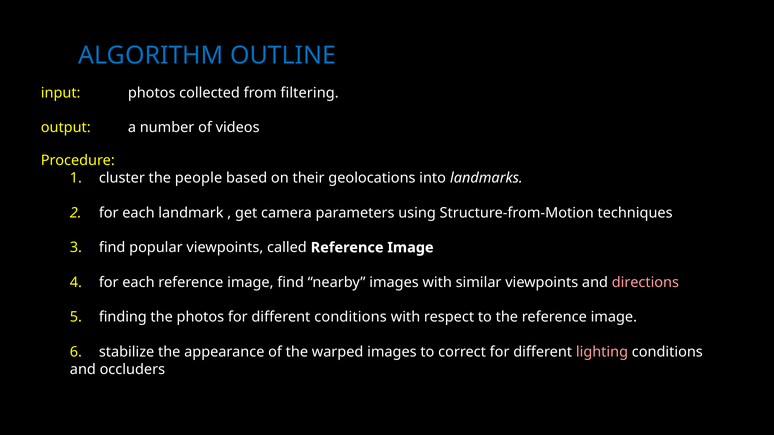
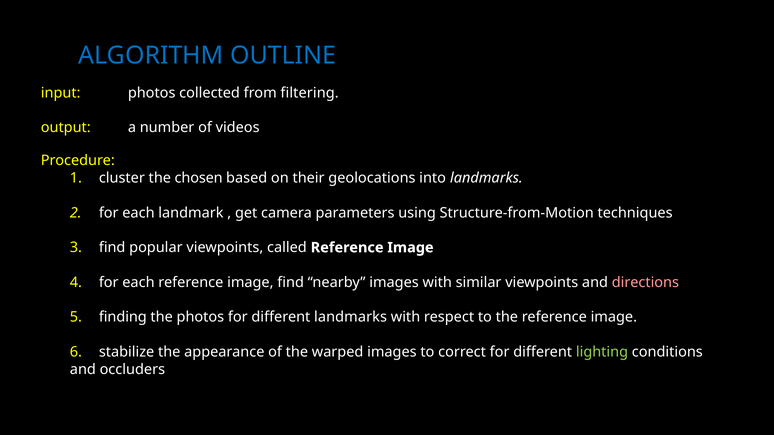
people: people -> chosen (199, 178)
different conditions: conditions -> landmarks (351, 317)
lighting colour: pink -> light green (602, 352)
